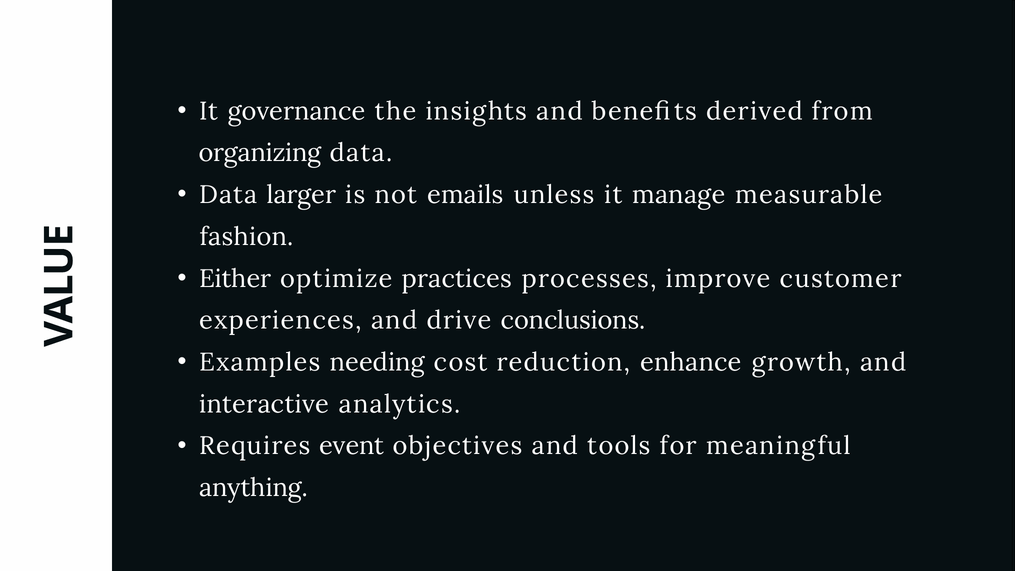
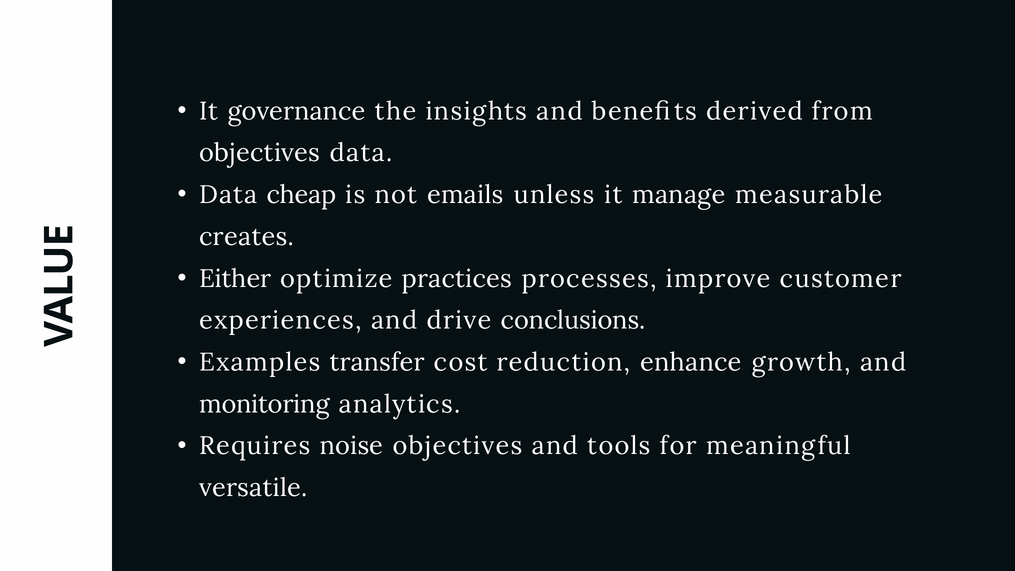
organizing: organizing -> objectives (260, 153)
larger: larger -> cheap (302, 195)
fashion: fashion -> creates (247, 237)
needing: needing -> transfer (377, 362)
interactive: interactive -> monitoring (264, 404)
event: event -> noise (352, 446)
anything: anything -> versatile (253, 488)
